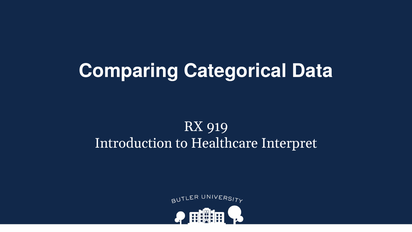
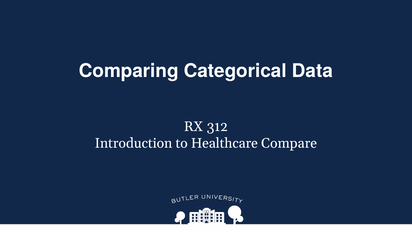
919: 919 -> 312 (217, 127)
Interpret: Interpret -> Compare (289, 143)
